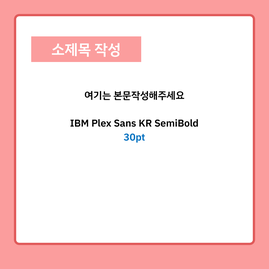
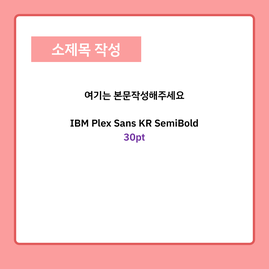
30pt colour: blue -> purple (135, 137)
